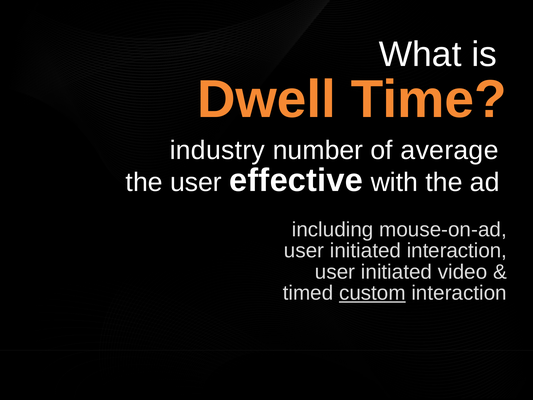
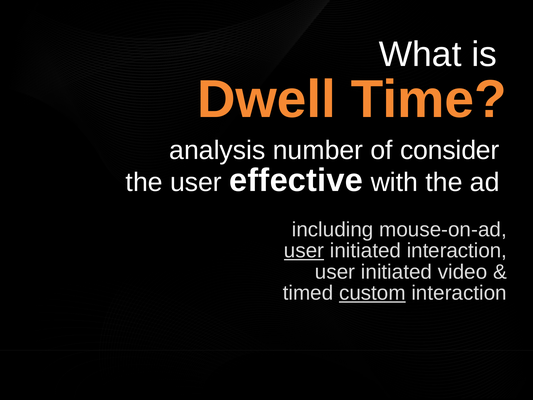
industry: industry -> analysis (217, 150)
average: average -> consider (450, 150)
user underline: none -> present (304, 251)
